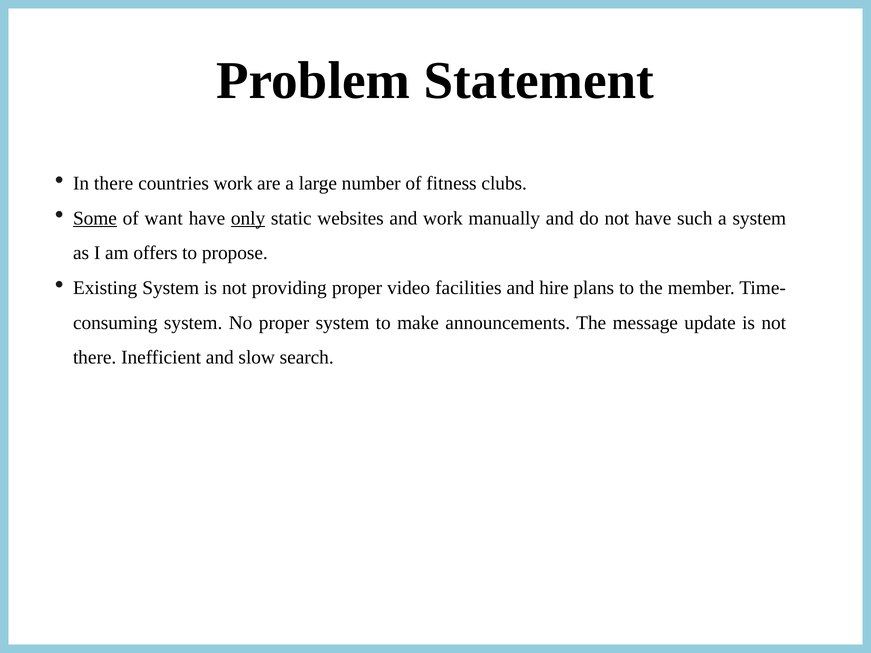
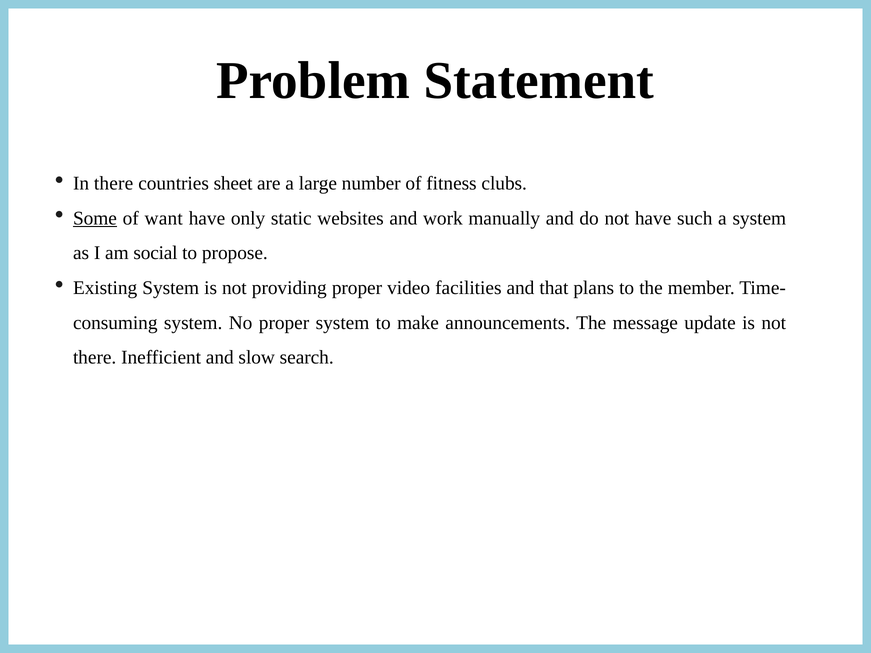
countries work: work -> sheet (233, 184)
only underline: present -> none (248, 218)
offers: offers -> social (155, 253)
hire: hire -> that (554, 288)
